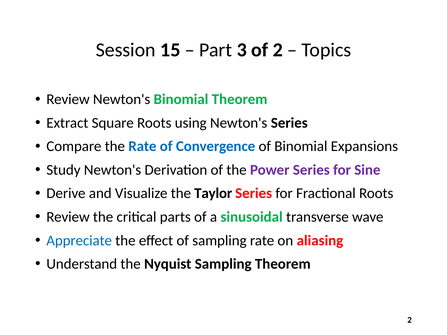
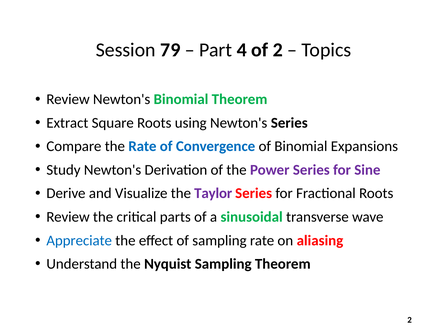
15: 15 -> 79 (170, 50)
3: 3 -> 4 (242, 50)
Taylor colour: black -> purple (213, 194)
